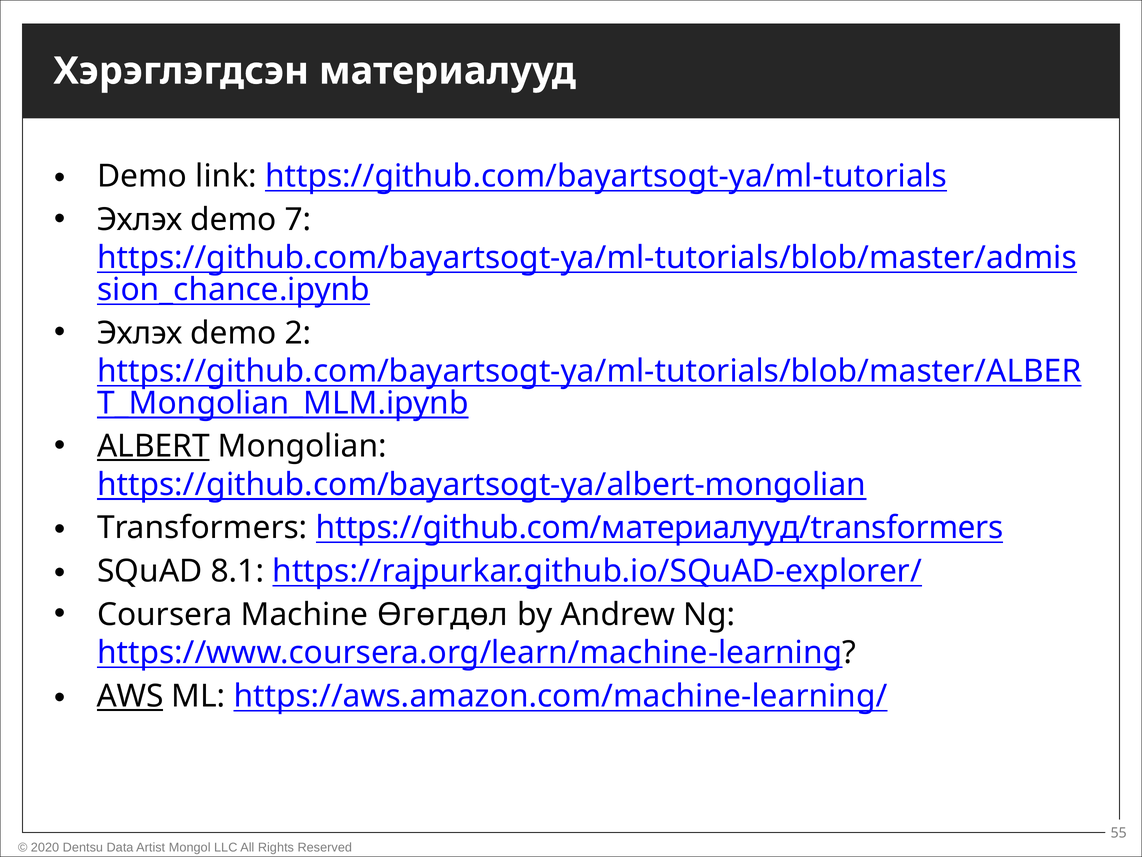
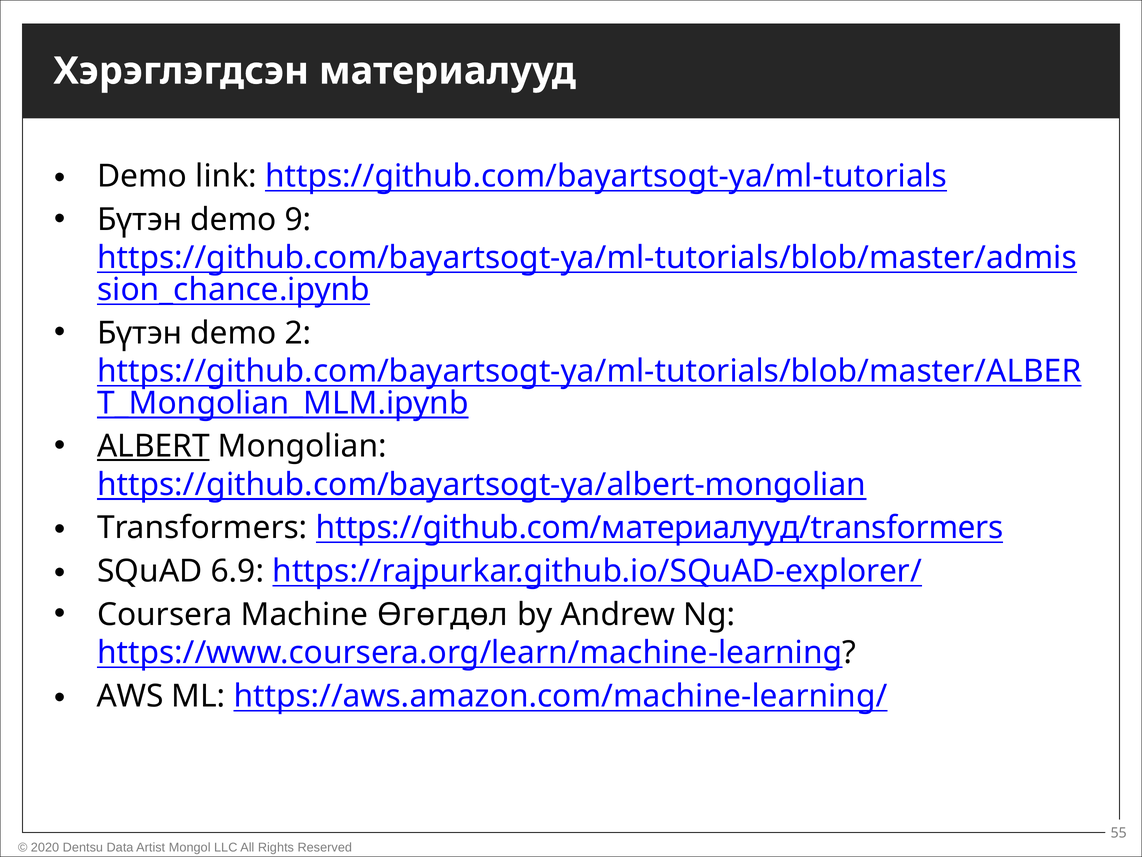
Эхлэх: Эхлэх -> Бүтэн (140, 220)
7: 7 -> 9 (298, 220)
Эхлэх: Эхлэх -> Бүтэн (140, 333)
8.1: 8.1 -> 6.9 (237, 571)
AWS underline: present -> none (130, 696)
